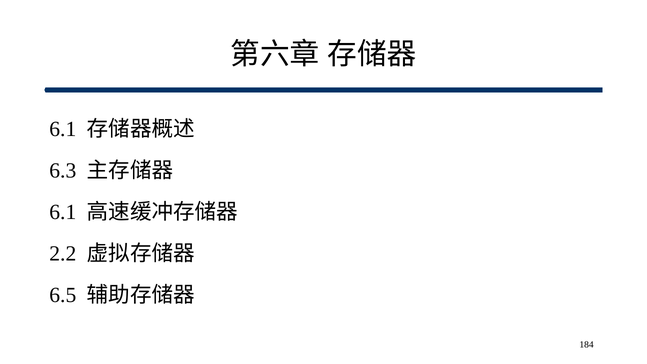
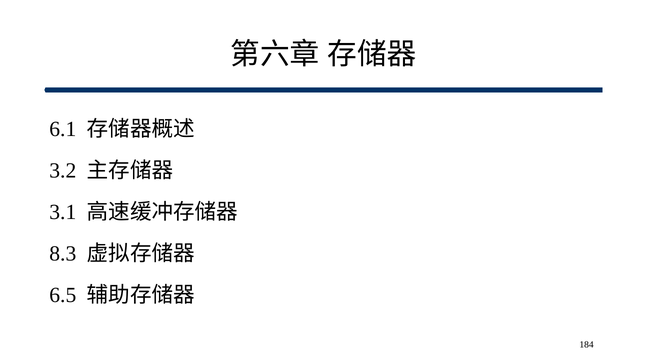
6.3: 6.3 -> 3.2 (63, 171)
6.1: 6.1 -> 3.1 (63, 212)
2.2: 2.2 -> 8.3 (63, 254)
